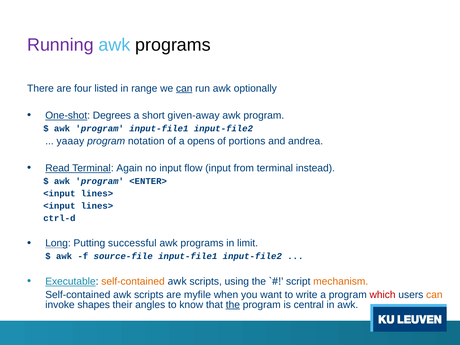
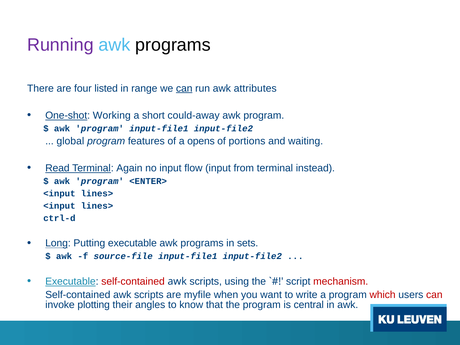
optionally: optionally -> attributes (255, 88)
Degrees: Degrees -> Working (112, 115)
given-away: given-away -> could-away (194, 115)
yaaay: yaaay -> global (70, 141)
notation: notation -> features (146, 141)
andrea: andrea -> waiting (306, 141)
Putting successful: successful -> executable (132, 243)
limit: limit -> sets (248, 243)
self-contained colour: orange -> red (133, 281)
mechanism colour: orange -> red (341, 281)
can colour: orange -> red (434, 295)
shapes: shapes -> plotting (94, 305)
the underline: present -> none (233, 305)
